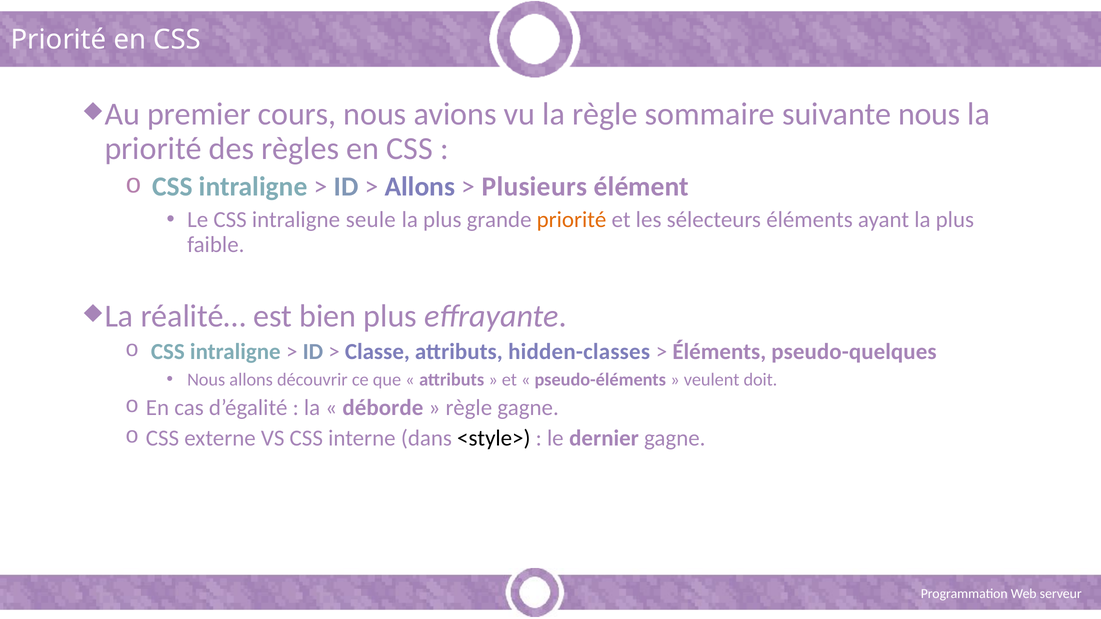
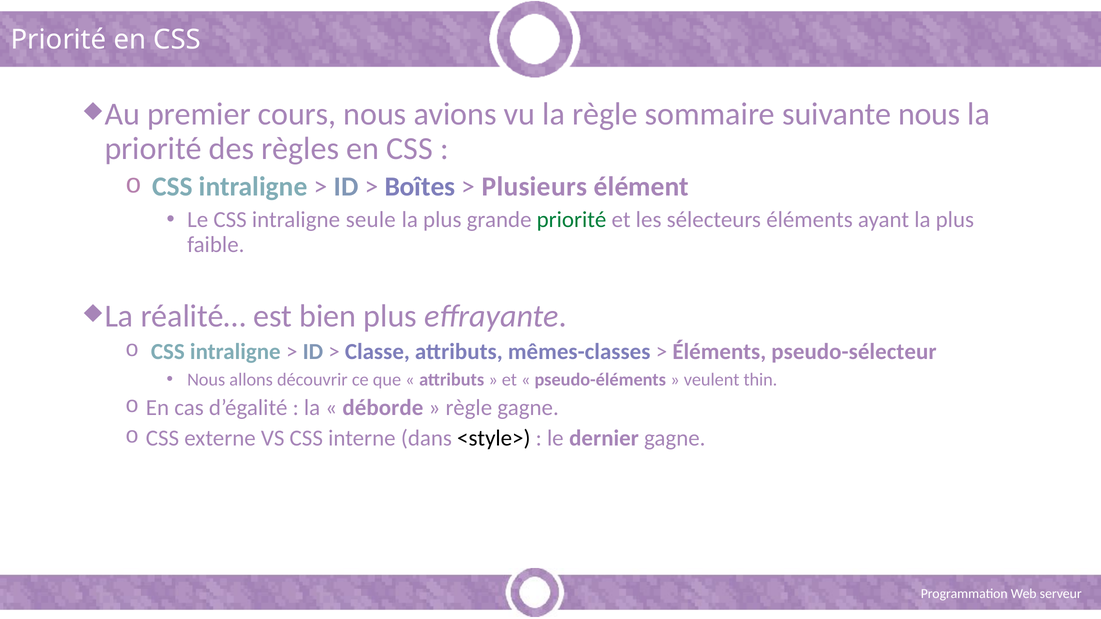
Allons: Allons -> Boîtes (420, 187)
priorité colour: orange -> green (572, 220)
hidden-classes: hidden-classes -> mêmes-classes (579, 352)
pseudo-quelques: pseudo-quelques -> pseudo-sélecteur (854, 352)
doit: doit -> thin (760, 380)
